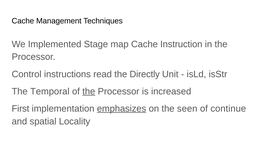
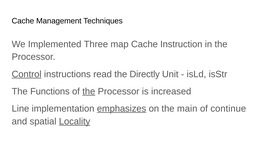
Stage: Stage -> Three (96, 44)
Control underline: none -> present (27, 74)
Temporal: Temporal -> Functions (50, 91)
First: First -> Line (20, 108)
seen: seen -> main (187, 108)
Locality underline: none -> present (75, 121)
